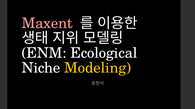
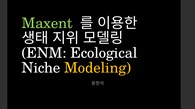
Maxent colour: pink -> light green (47, 23)
